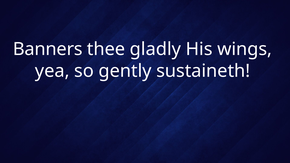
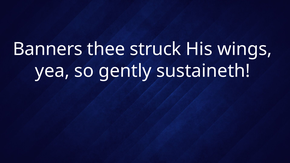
gladly: gladly -> struck (155, 49)
